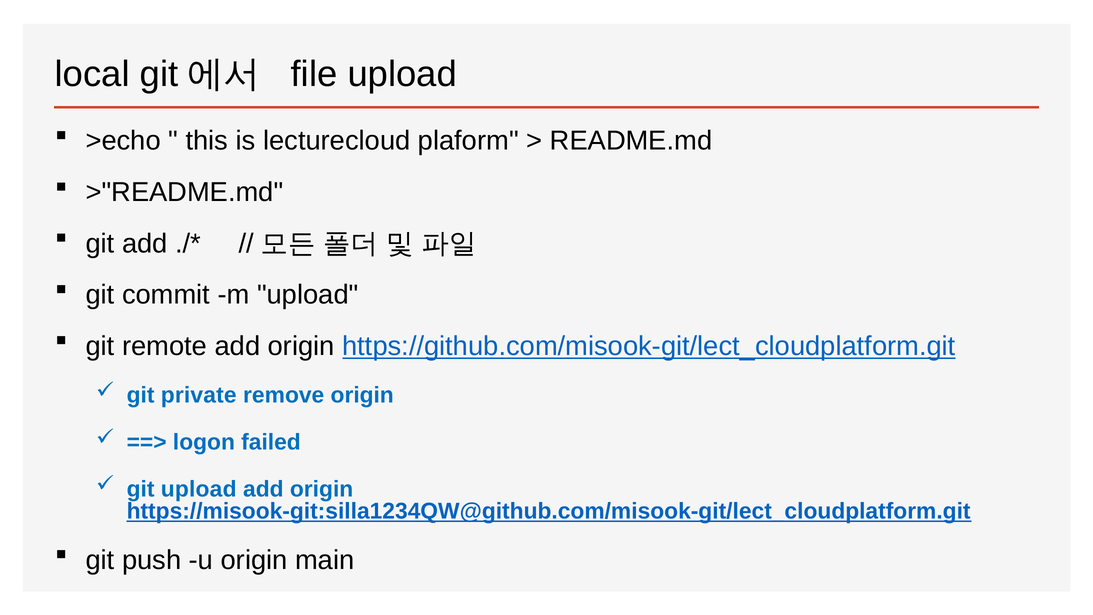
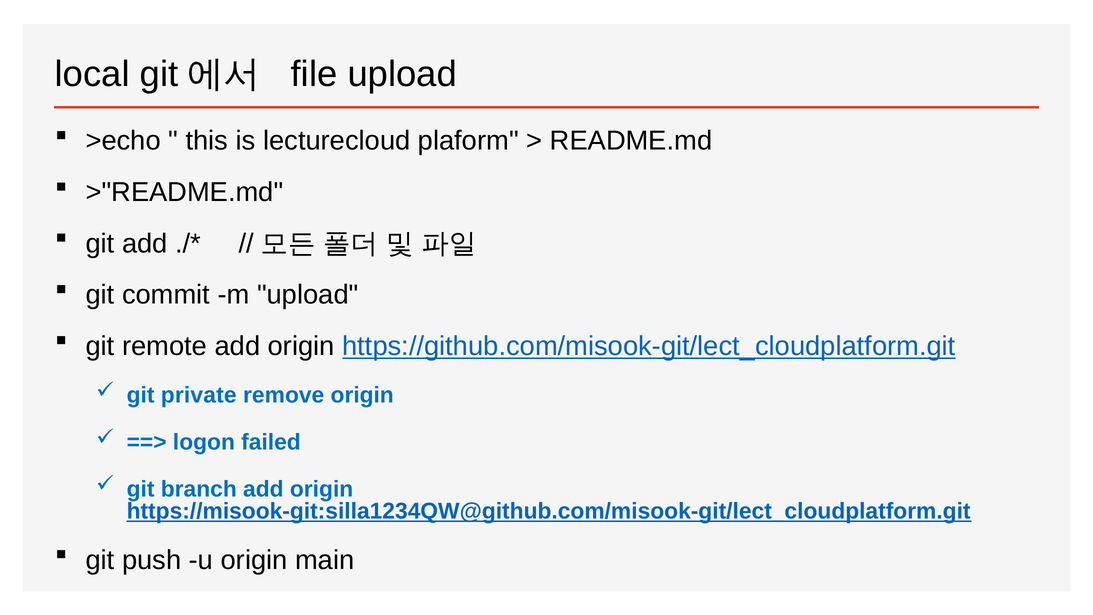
git upload: upload -> branch (199, 489)
